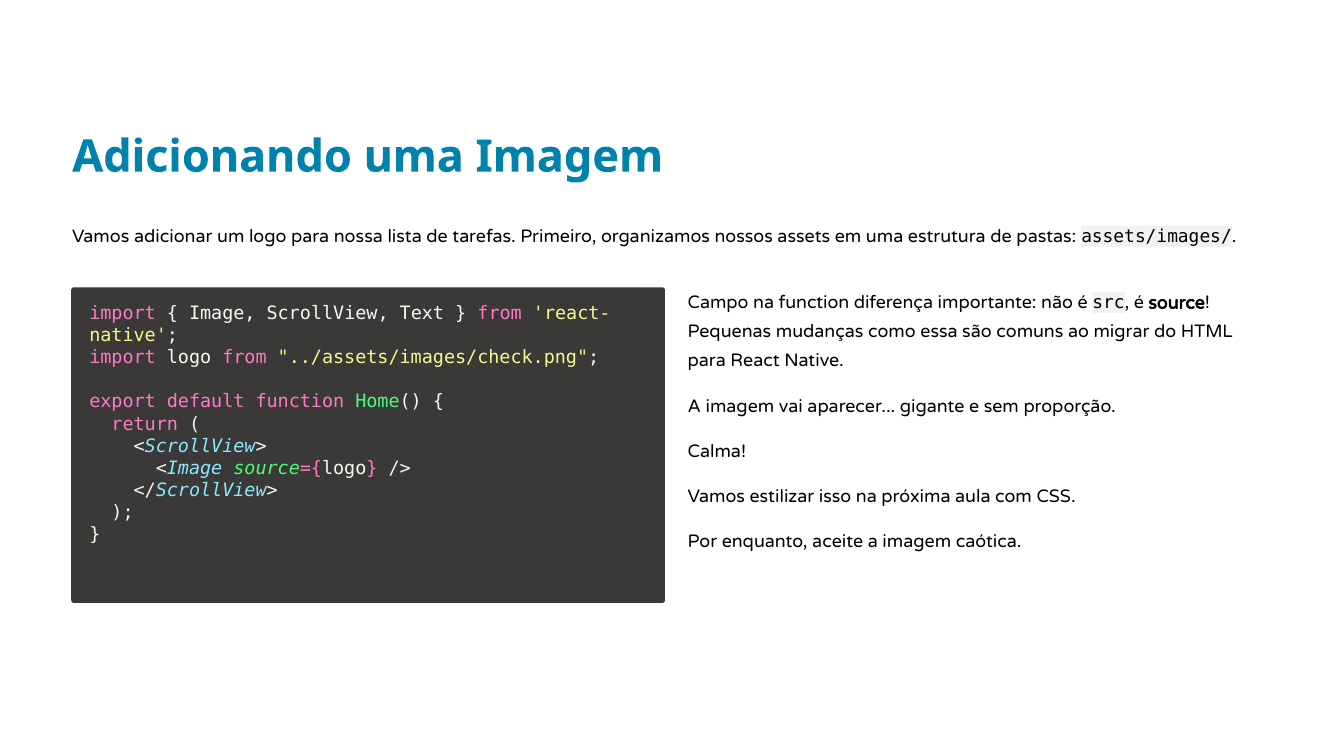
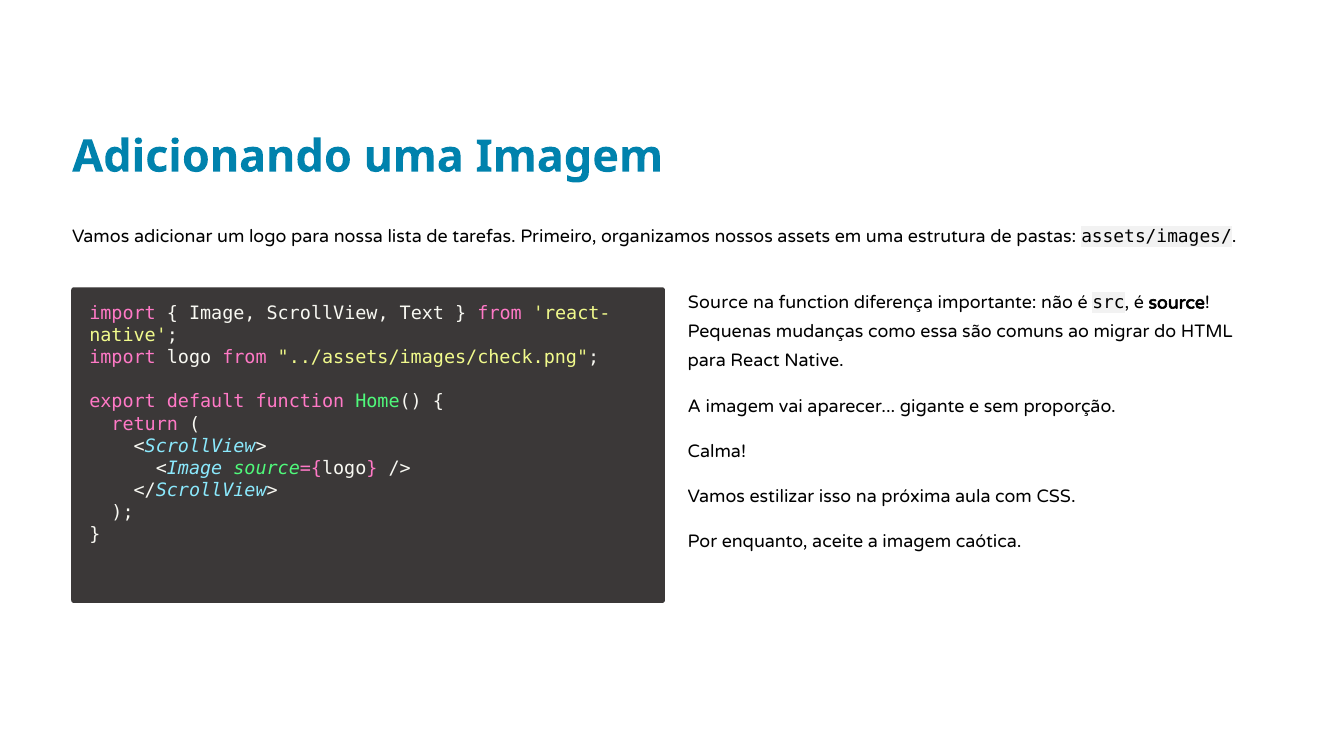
Campo: Campo -> Source (718, 303)
